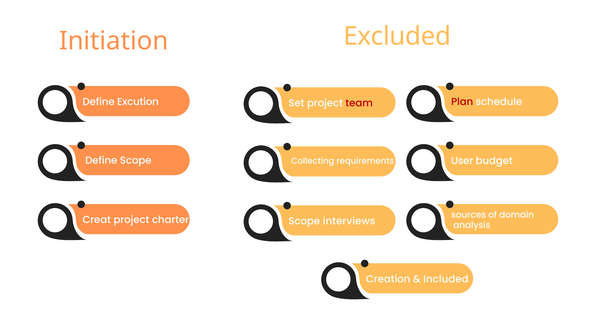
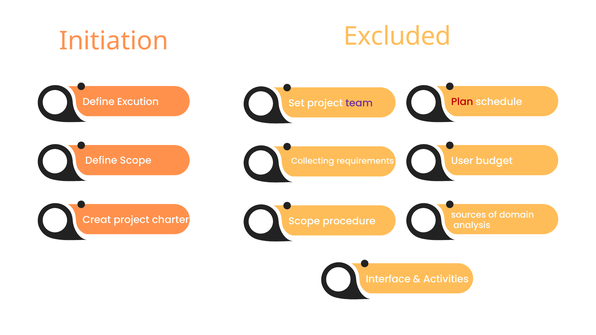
team colour: red -> purple (359, 103)
interviews: interviews -> procedure (349, 221)
Creation: Creation -> Interface (388, 279)
Included: Included -> Activities (446, 279)
